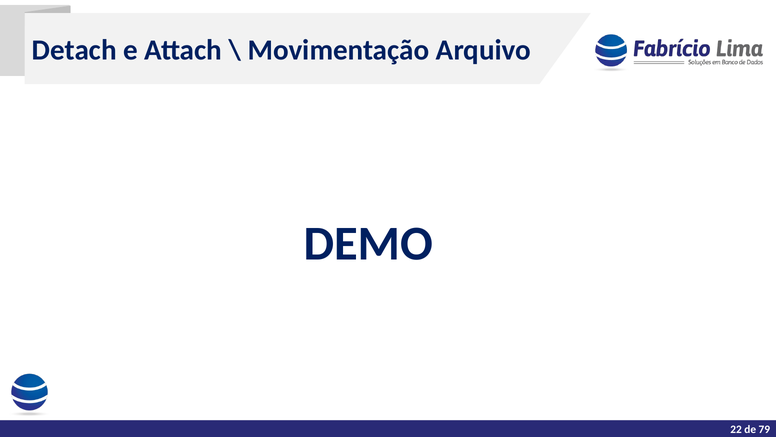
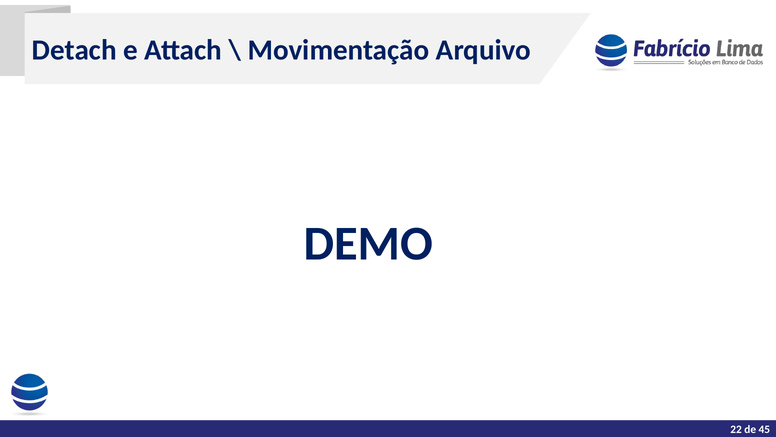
79: 79 -> 45 (764, 429)
